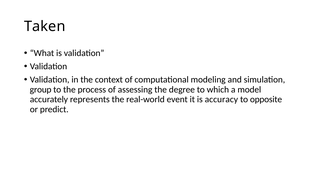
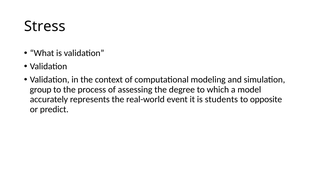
Taken: Taken -> Stress (45, 26)
accuracy: accuracy -> students (221, 100)
